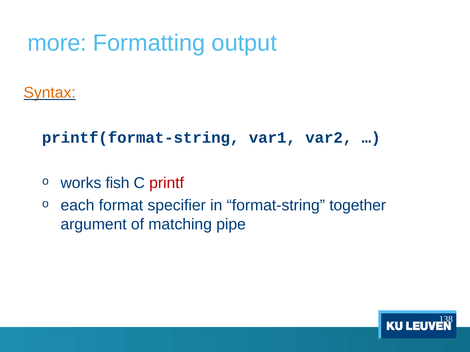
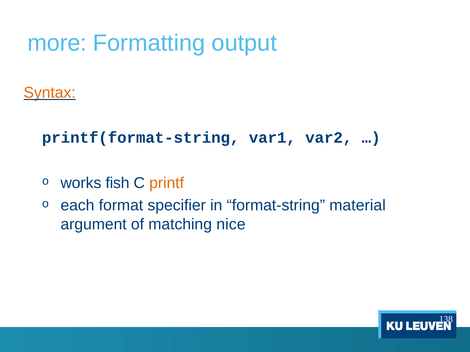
printf colour: red -> orange (167, 183)
together: together -> material (358, 206)
pipe: pipe -> nice (231, 225)
